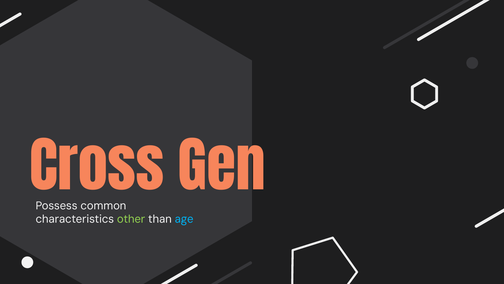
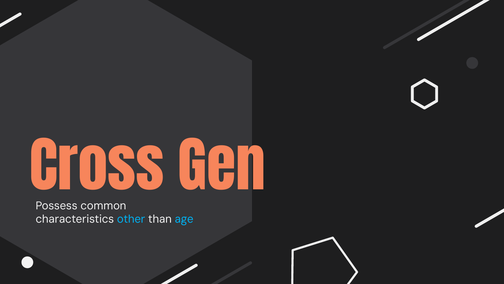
other colour: light green -> light blue (131, 219)
